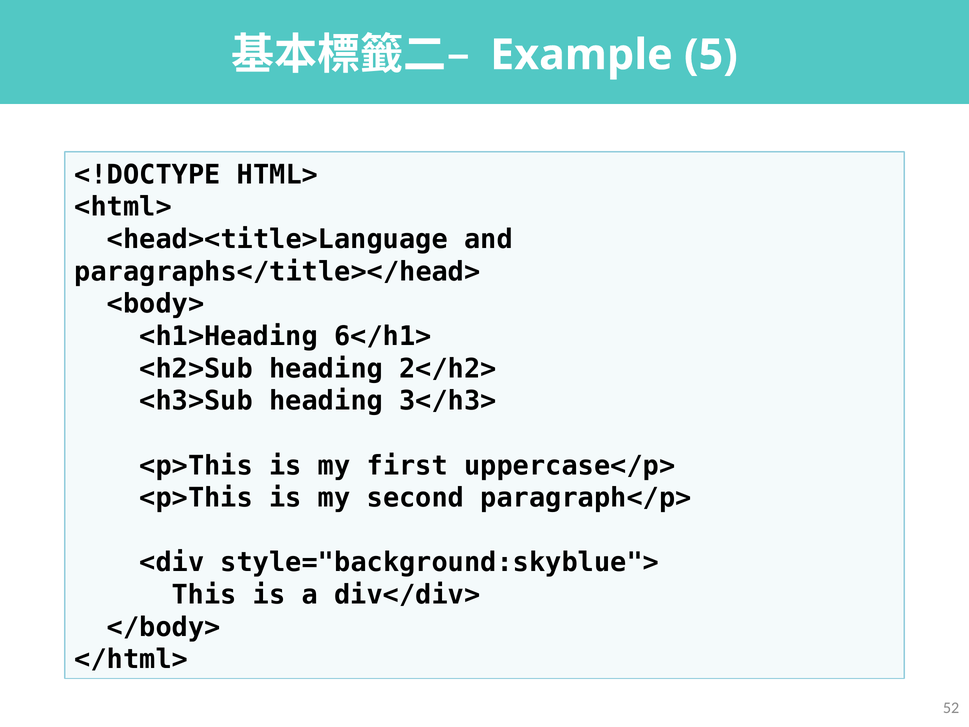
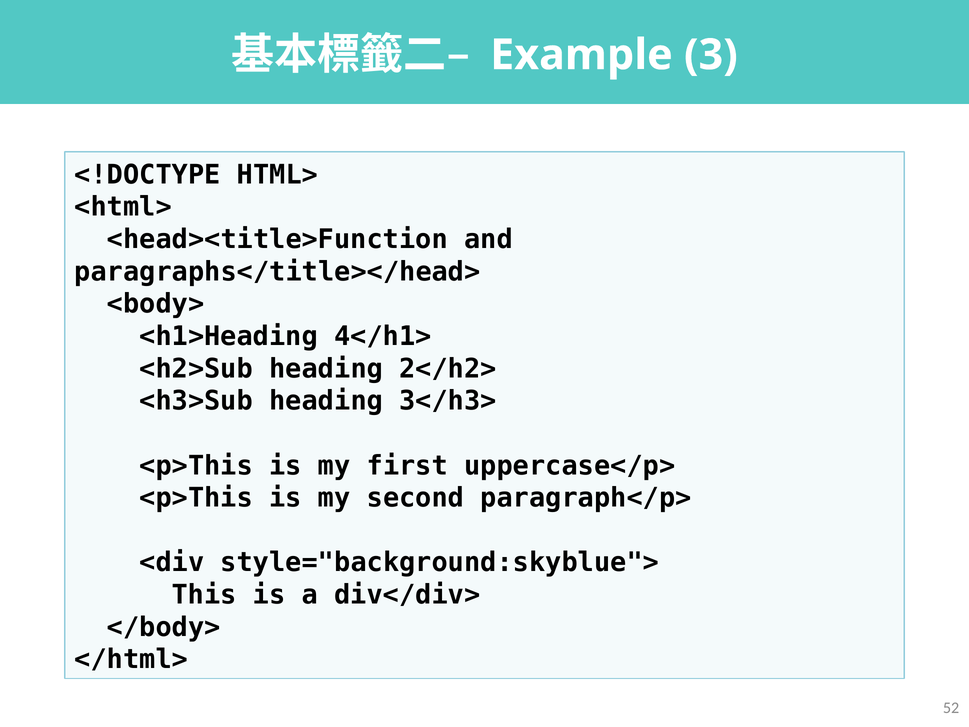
5: 5 -> 3 (711, 55)
<head><title>Language: <head><title>Language -> <head><title>Function (277, 239)
6</h1>: 6</h1> -> 4</h1> (383, 336)
